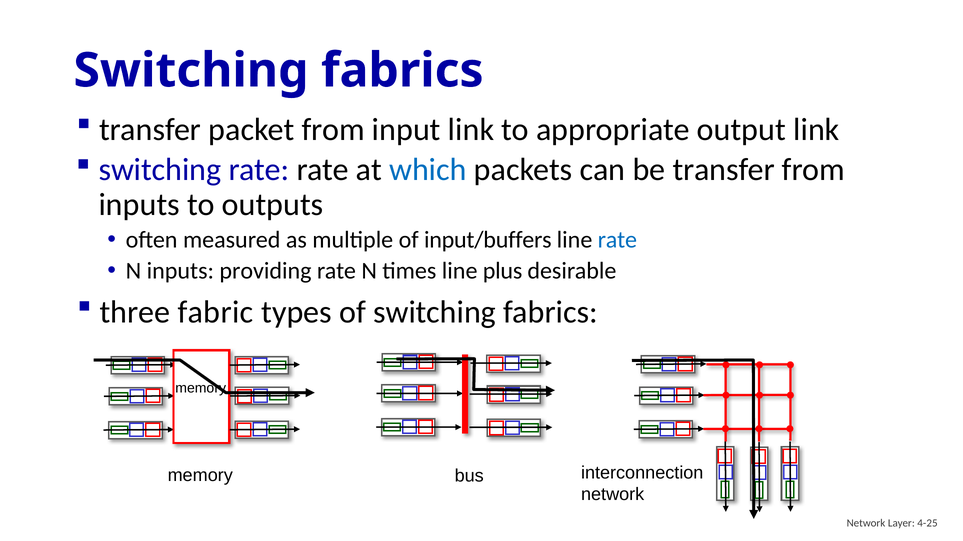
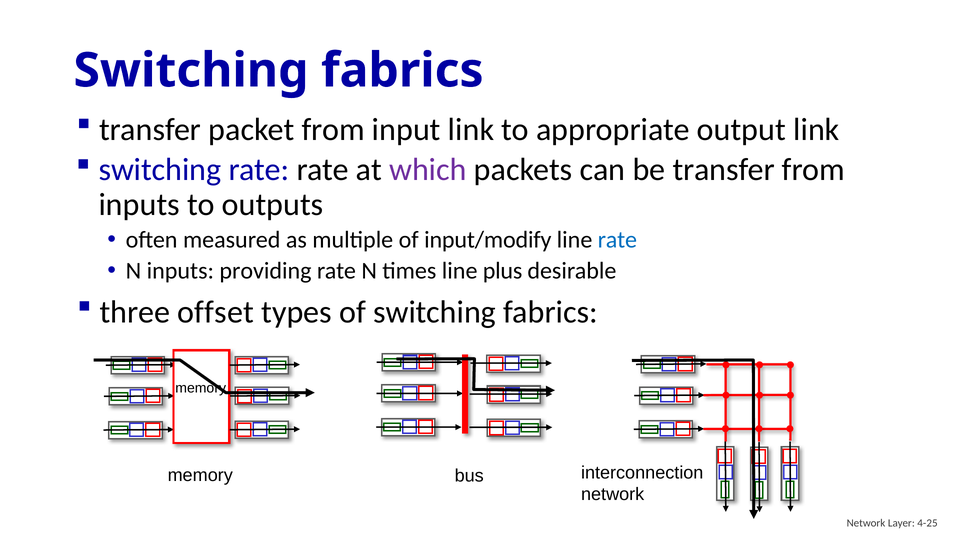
which colour: blue -> purple (428, 170)
input/buffers: input/buffers -> input/modify (488, 240)
fabric: fabric -> offset (216, 312)
